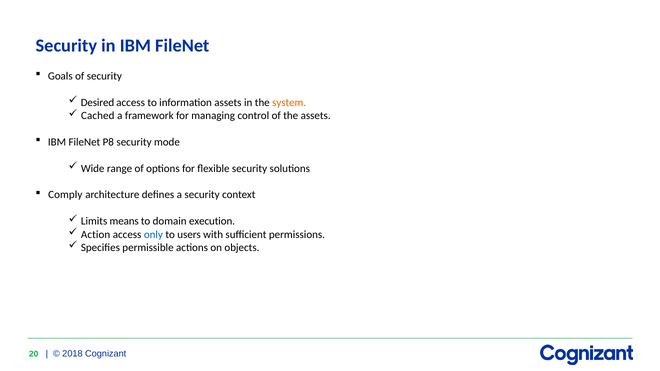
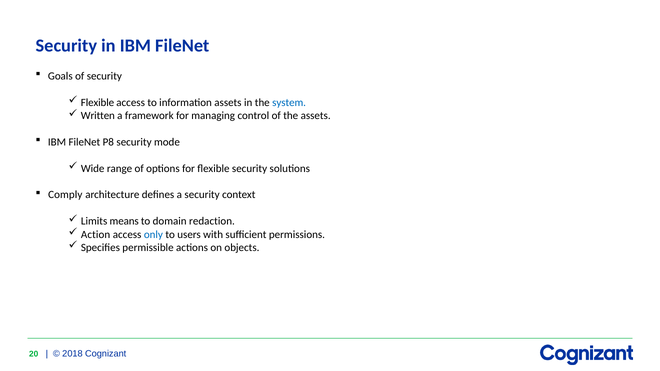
Desired: Desired -> Flexible (97, 103)
system colour: orange -> blue (289, 103)
Cached: Cached -> Written (98, 116)
execution: execution -> redaction (212, 221)
